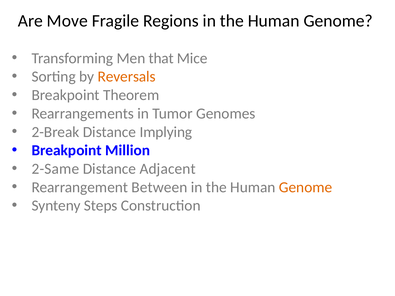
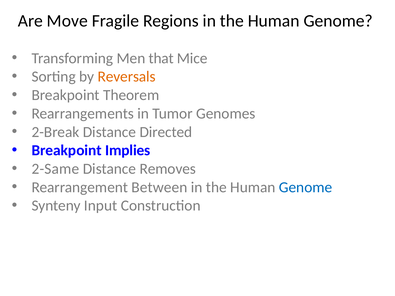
Implying: Implying -> Directed (166, 132)
Million: Million -> Implies (128, 151)
Adjacent: Adjacent -> Removes (168, 169)
Genome colour: orange -> blue (306, 187)
Steps: Steps -> Input (101, 206)
